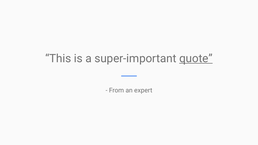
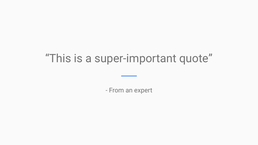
quote underline: present -> none (196, 58)
